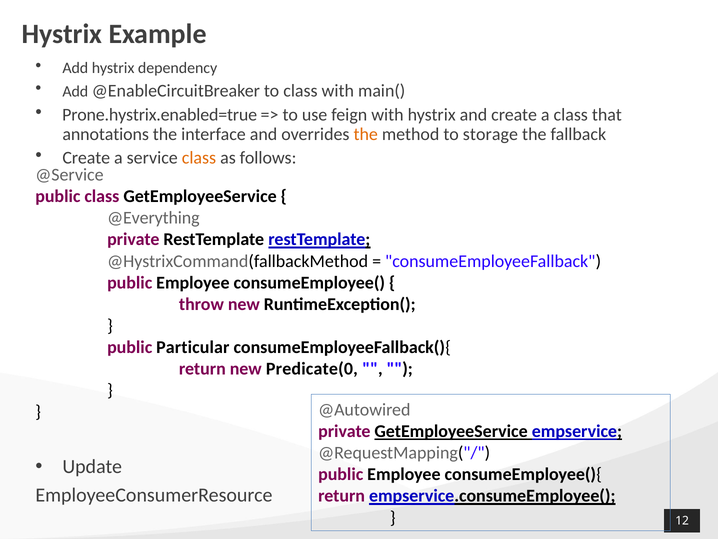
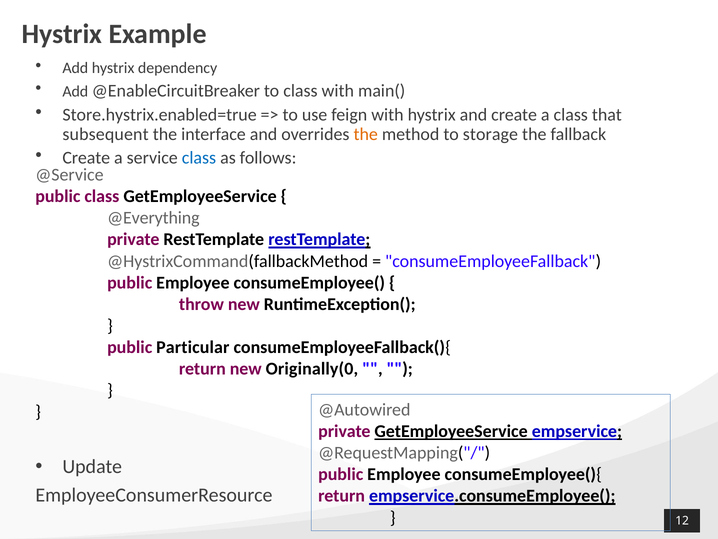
Prone.hystrix.enabled=true: Prone.hystrix.enabled=true -> Store.hystrix.enabled=true (160, 115)
annotations: annotations -> subsequent (106, 134)
class colour: orange -> blue (199, 158)
Predicate(0: Predicate(0 -> Originally(0 (312, 369)
